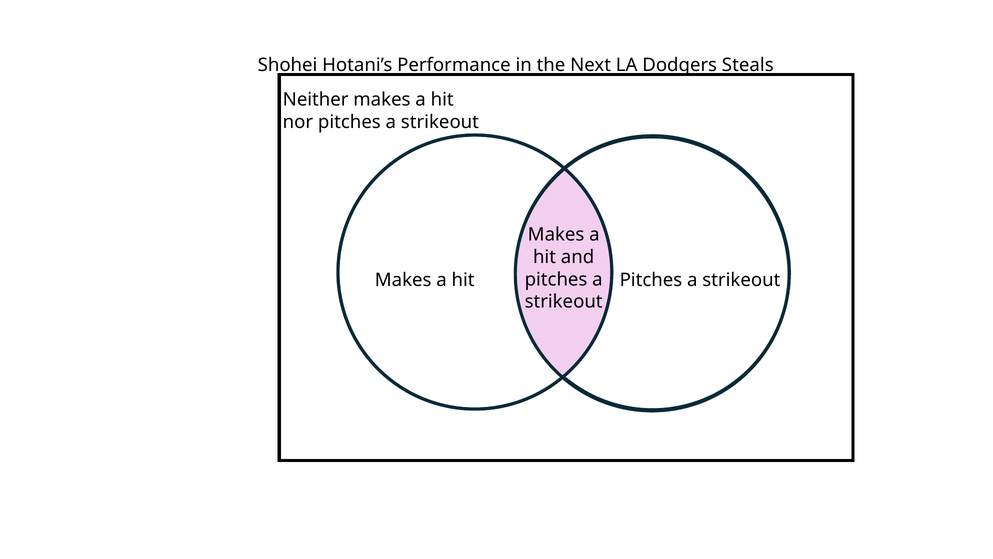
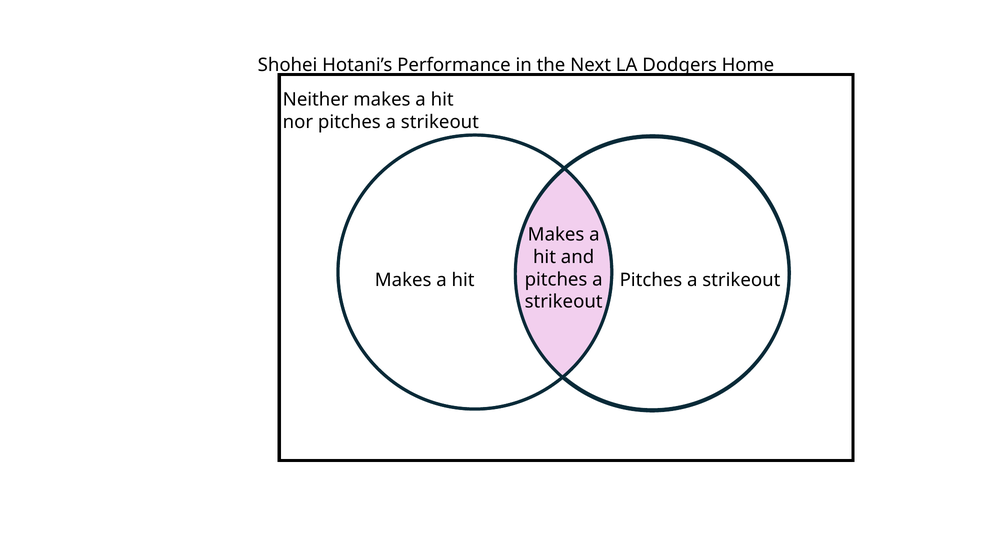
Steals: Steals -> Home (748, 65)
